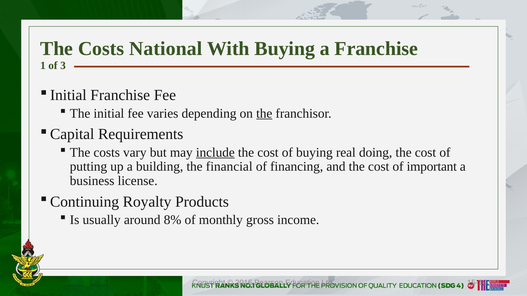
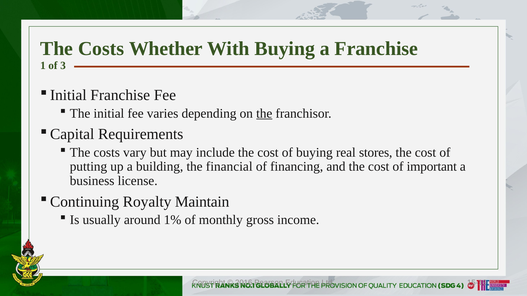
National: National -> Whether (166, 49)
include underline: present -> none (215, 153)
doing: doing -> stores (376, 153)
Products: Products -> Maintain (202, 202)
8%: 8% -> 1% (173, 220)
